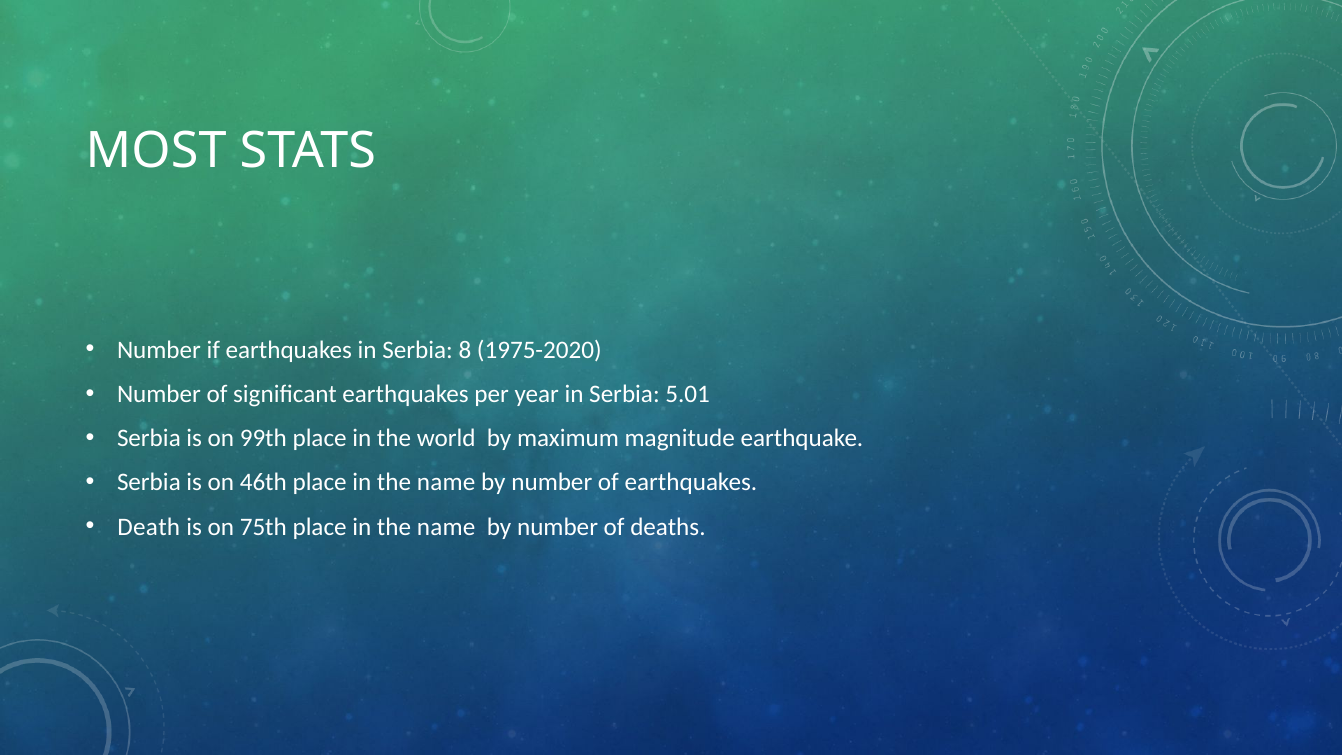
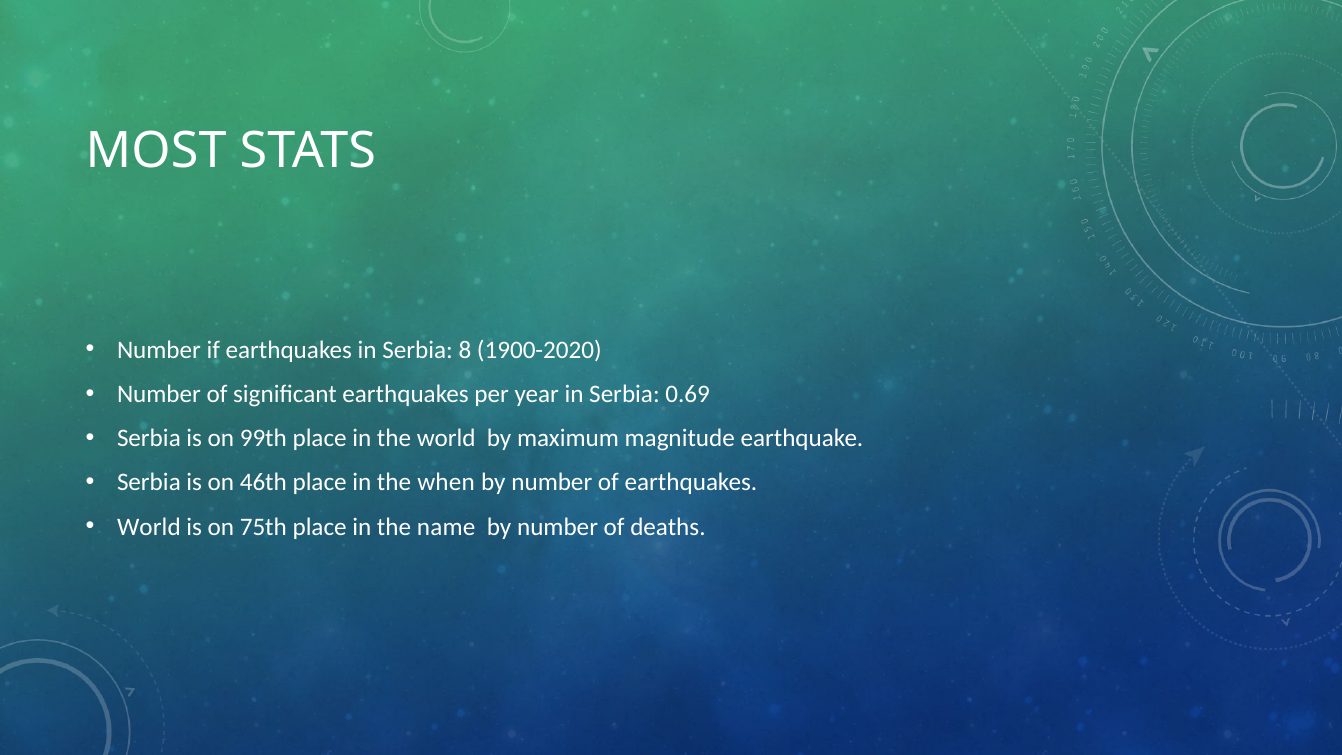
1975-2020: 1975-2020 -> 1900-2020 (539, 350)
5.01: 5.01 -> 0.69 (688, 394)
name: name -> when (446, 482)
Death: Death -> World (149, 527)
